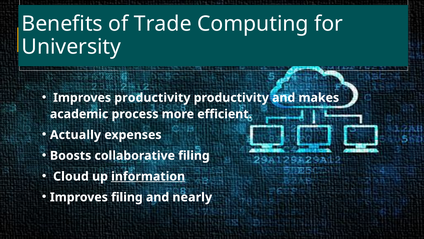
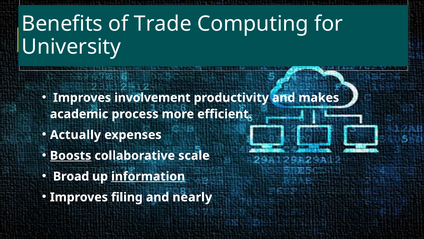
Improves productivity: productivity -> involvement (152, 98)
Boosts underline: none -> present (71, 155)
collaborative filing: filing -> scale (194, 155)
Cloud: Cloud -> Broad (71, 176)
